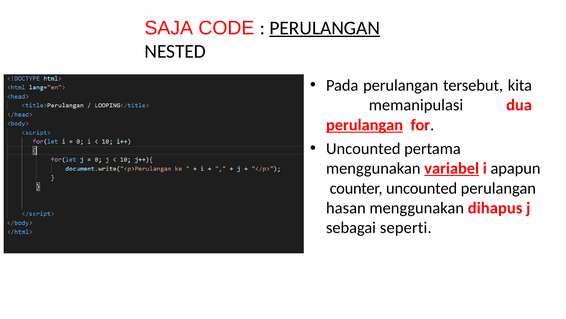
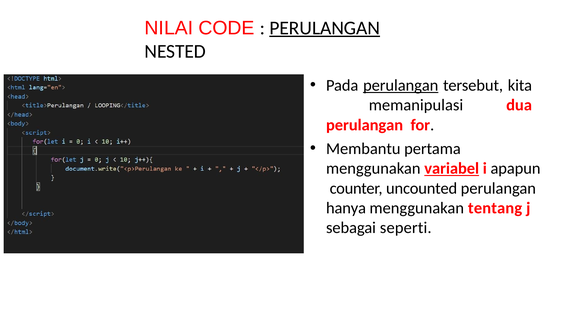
SAJA: SAJA -> NILAI (169, 28)
perulangan underline: none -> present (401, 85)
perulangan underline: present -> none (365, 125)
Uncounted: Uncounted -> Membantu (363, 149)
hasan: hasan -> hanya (346, 208)
dihapus: dihapus -> tentang (495, 208)
